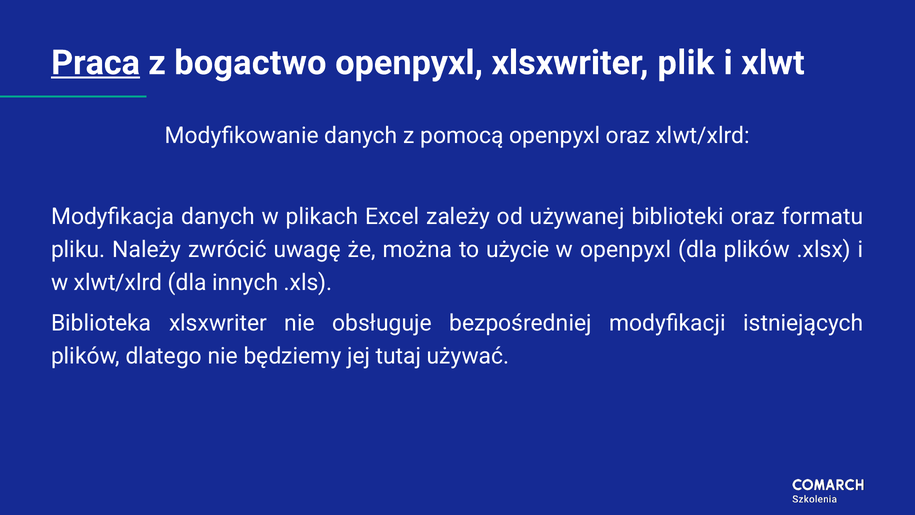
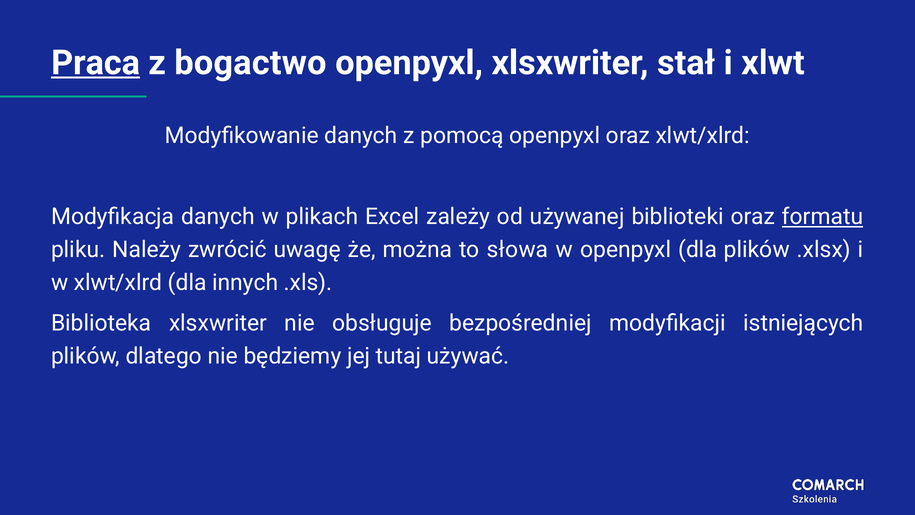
plik: plik -> stał (686, 63)
formatu underline: none -> present (822, 217)
użycie: użycie -> słowa (518, 250)
